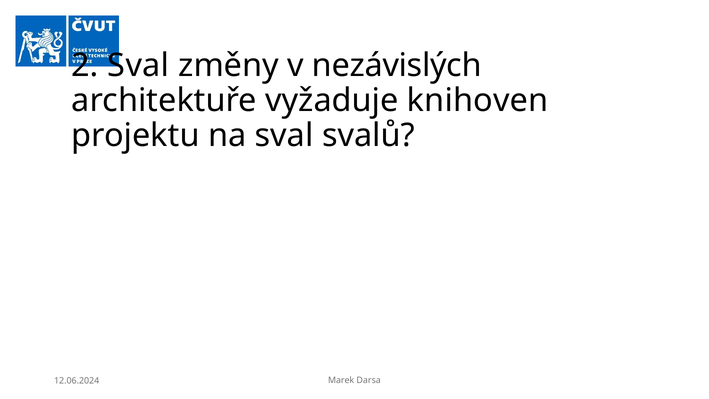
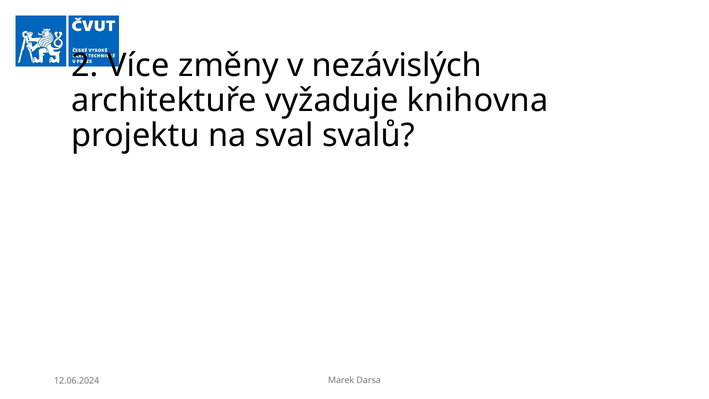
2 Sval: Sval -> Více (138, 65)
knihoven: knihoven -> knihovna (478, 100)
